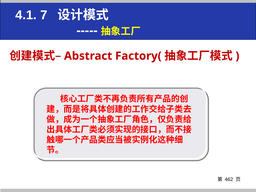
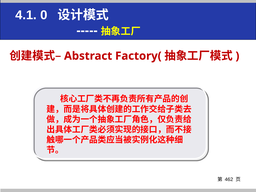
7: 7 -> 0 (44, 15)
